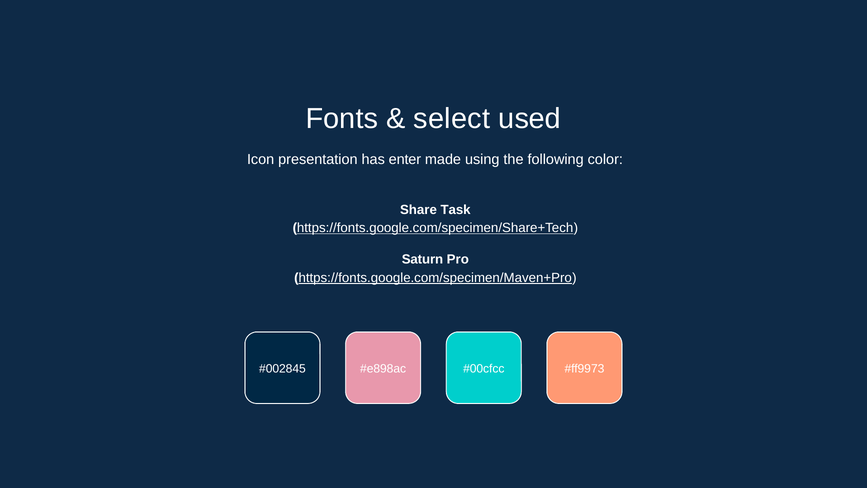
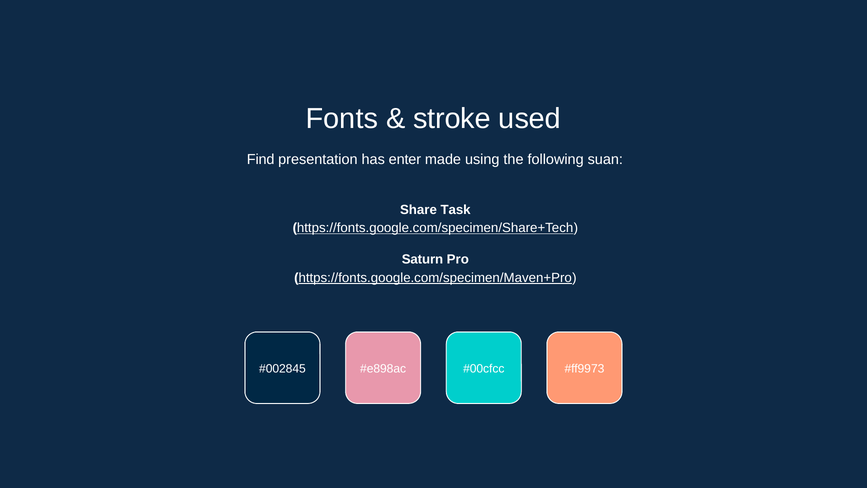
select: select -> stroke (452, 119)
Icon: Icon -> Find (261, 159)
color: color -> suan (605, 159)
